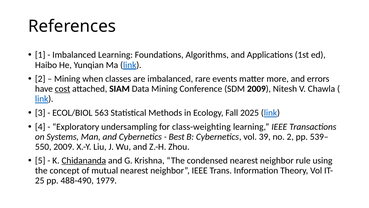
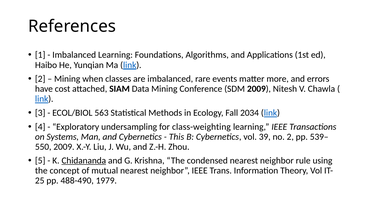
cost underline: present -> none (63, 89)
2025: 2025 -> 2034 (250, 113)
Best: Best -> This (177, 137)
